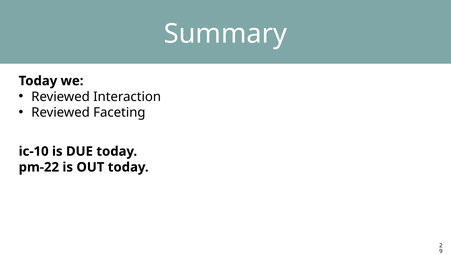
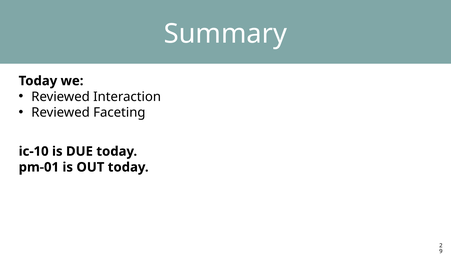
pm-22: pm-22 -> pm-01 (39, 167)
